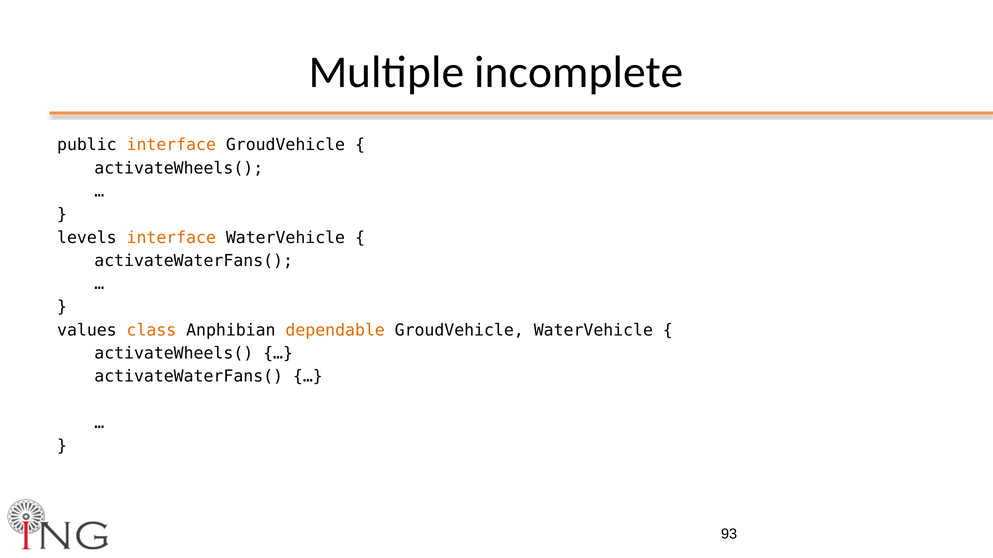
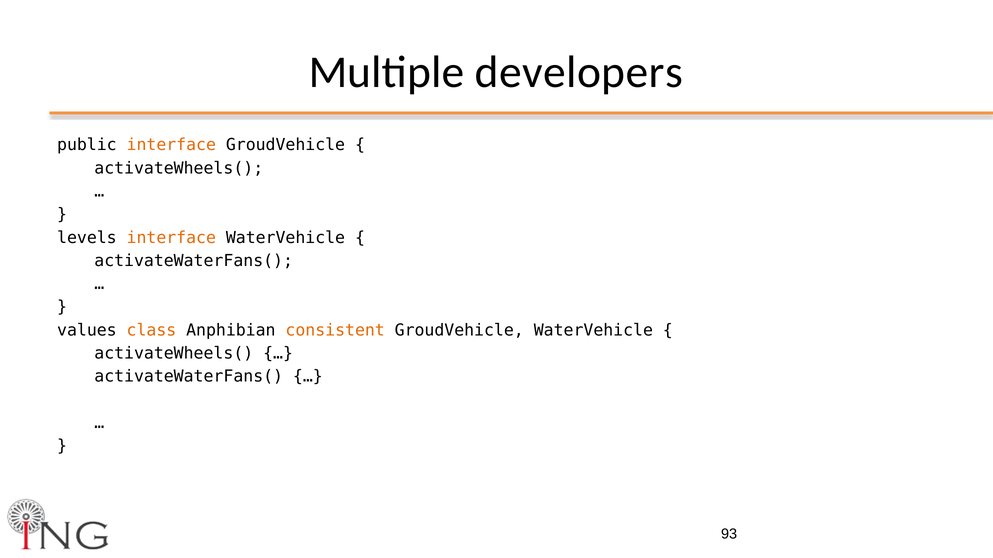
incomplete: incomplete -> developers (579, 72)
dependable: dependable -> consistent (335, 330)
